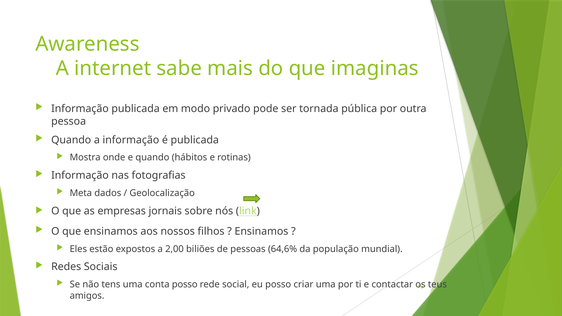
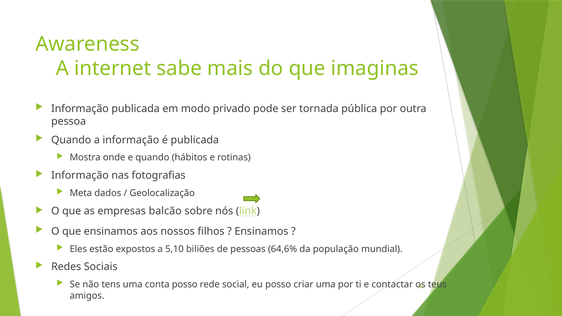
jornais: jornais -> balcão (165, 211)
2,00: 2,00 -> 5,10 (174, 249)
